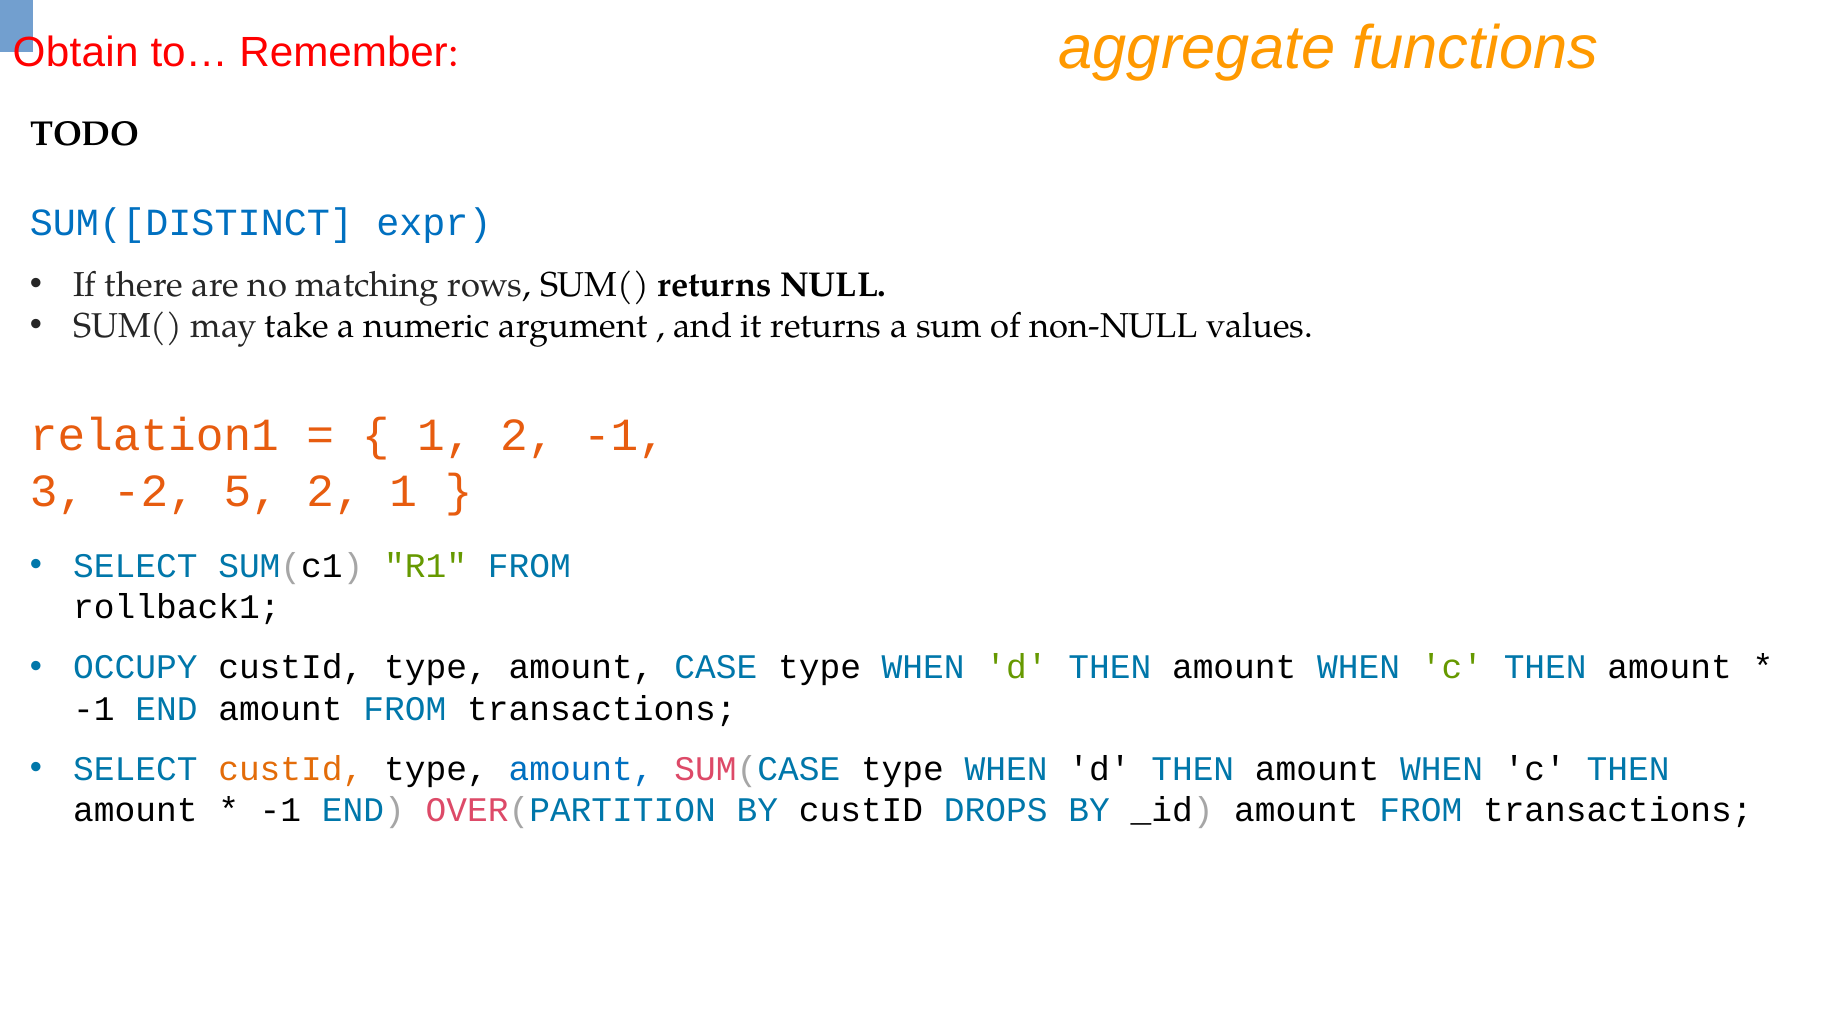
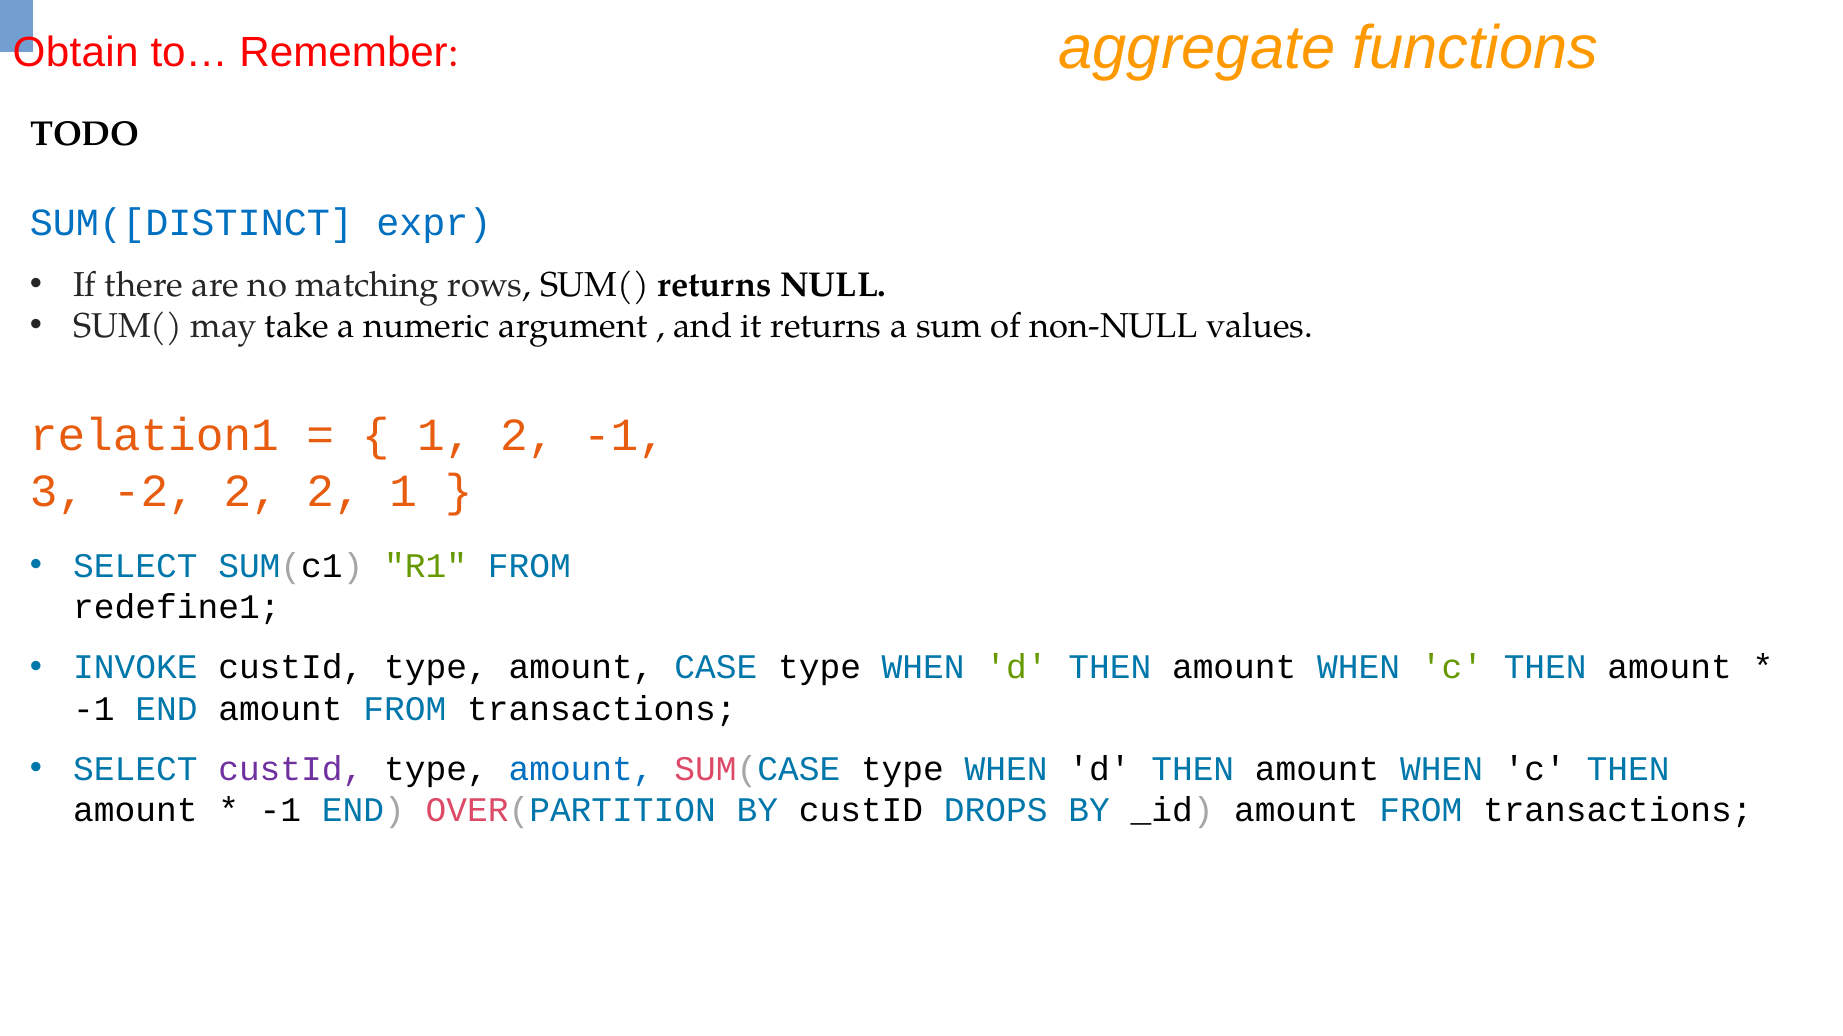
-2 5: 5 -> 2 (251, 491)
rollback1: rollback1 -> redefine1 (177, 608)
OCCUPY: OCCUPY -> INVOKE (135, 668)
custId colour: orange -> purple (291, 769)
